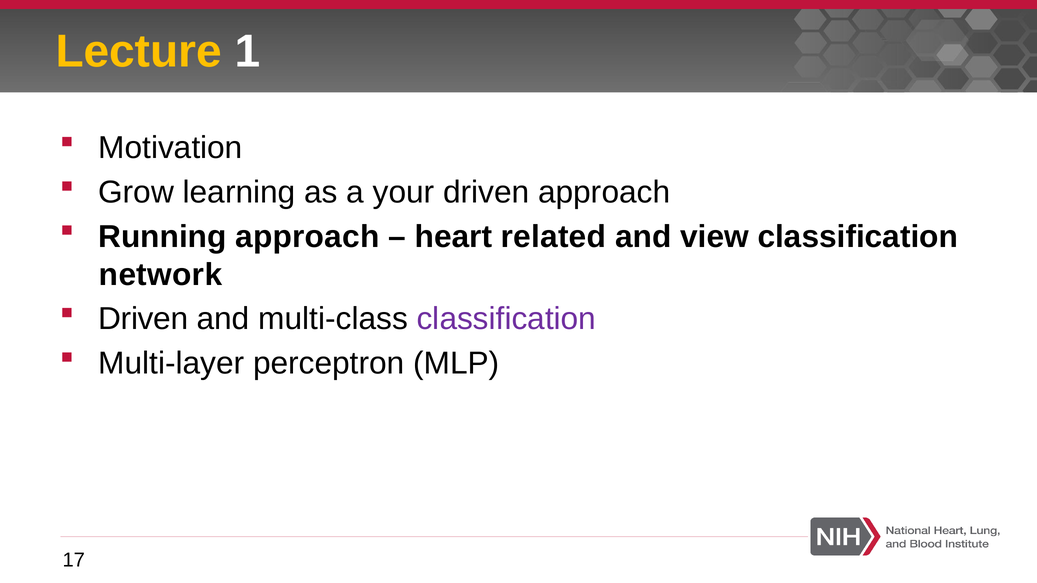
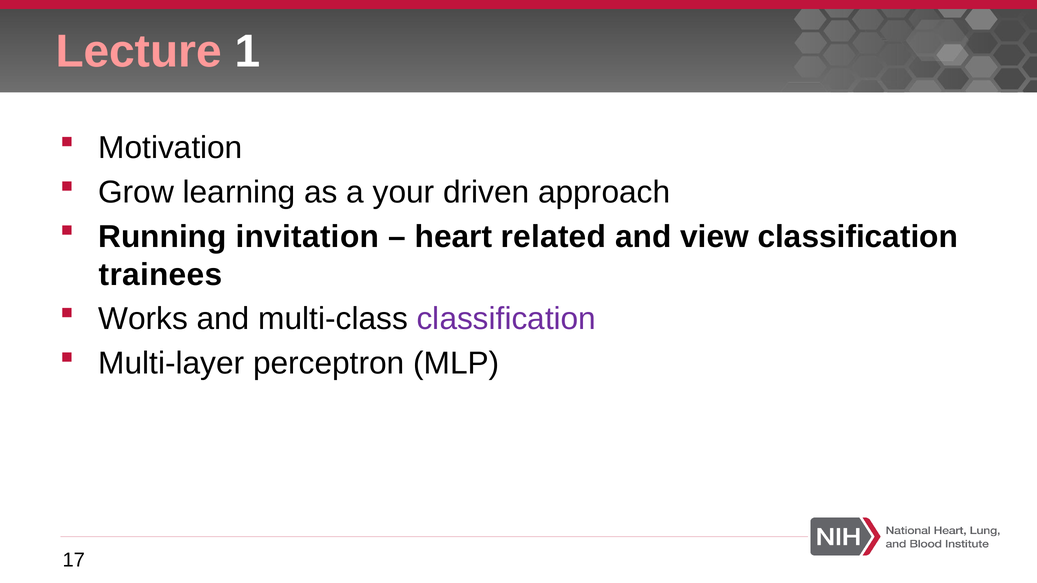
Lecture colour: yellow -> pink (139, 51)
Running approach: approach -> invitation (307, 237)
network: network -> trainees (161, 275)
Driven: Driven -> Works (143, 319)
